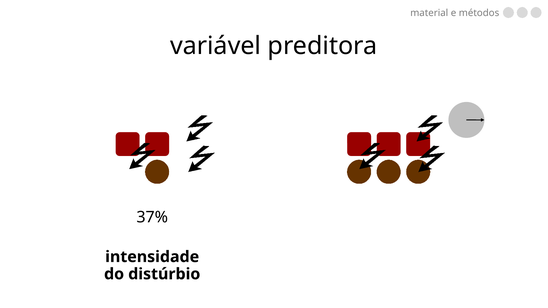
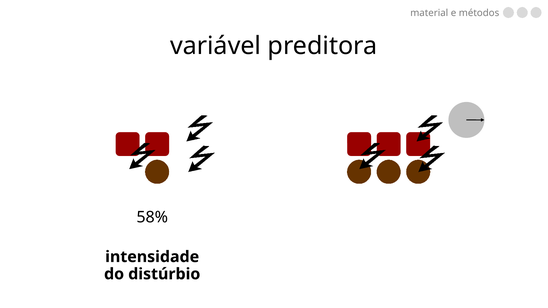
37%: 37% -> 58% (152, 217)
